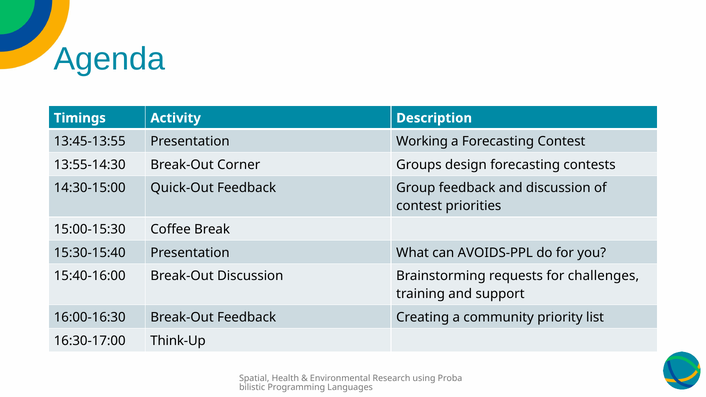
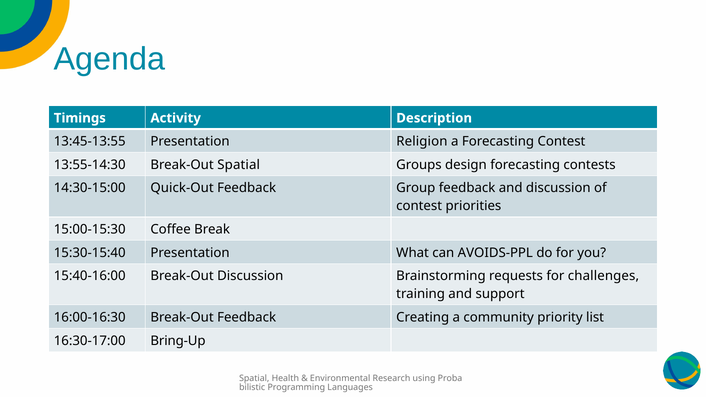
Working: Working -> Religion (422, 141)
Break-Out Corner: Corner -> Spatial (239, 165)
Think-Up: Think-Up -> Bring-Up (178, 341)
